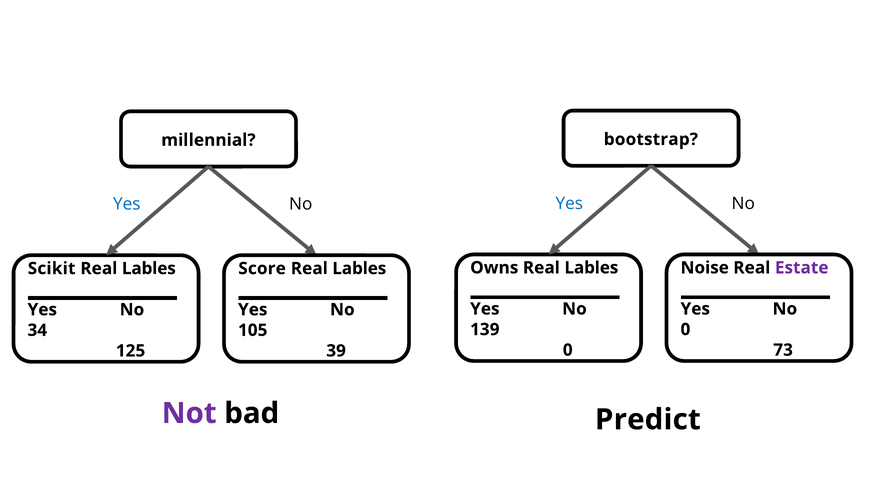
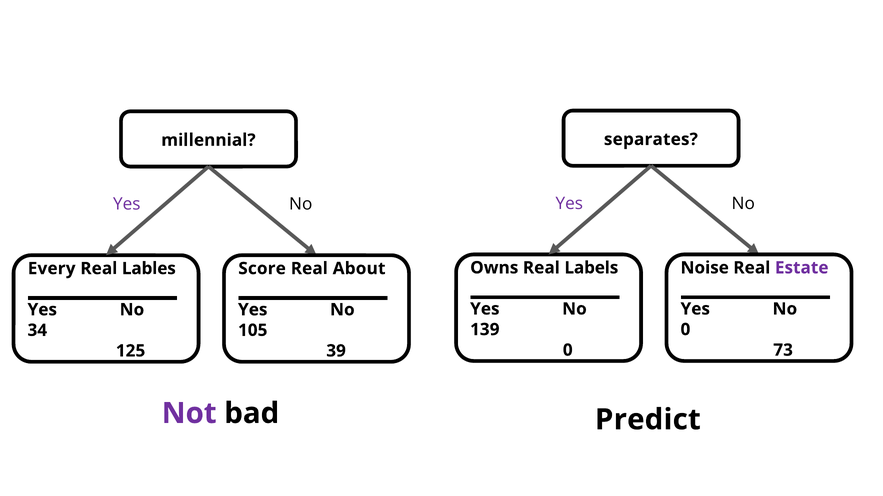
bootstrap: bootstrap -> separates (651, 140)
Yes colour: blue -> purple (569, 204)
Yes colour: blue -> purple (127, 205)
Owns Real Lables: Lables -> Labels (591, 268)
Scikit: Scikit -> Every (52, 269)
Lables: Lables -> About (359, 269)
